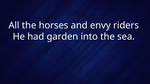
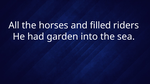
envy: envy -> filled (100, 25)
